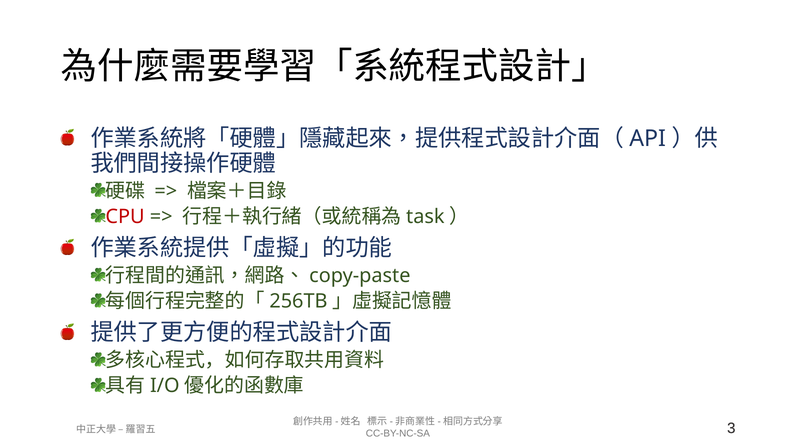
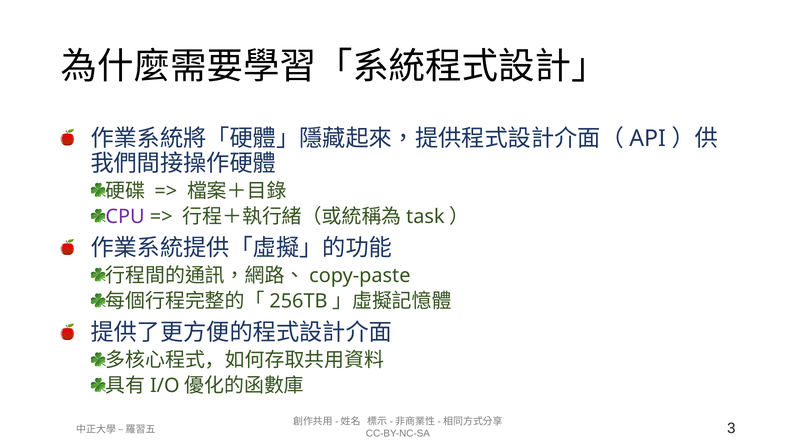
CPU colour: red -> purple (125, 216)
